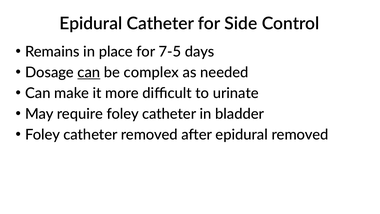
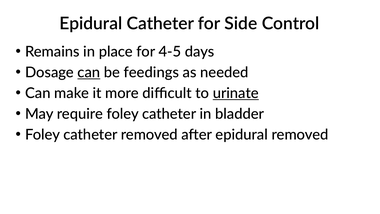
7-5: 7-5 -> 4-5 (170, 52)
complex: complex -> feedings (151, 72)
urinate underline: none -> present (236, 93)
